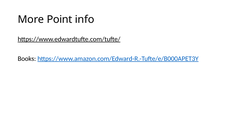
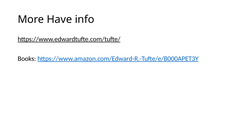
Point: Point -> Have (59, 19)
